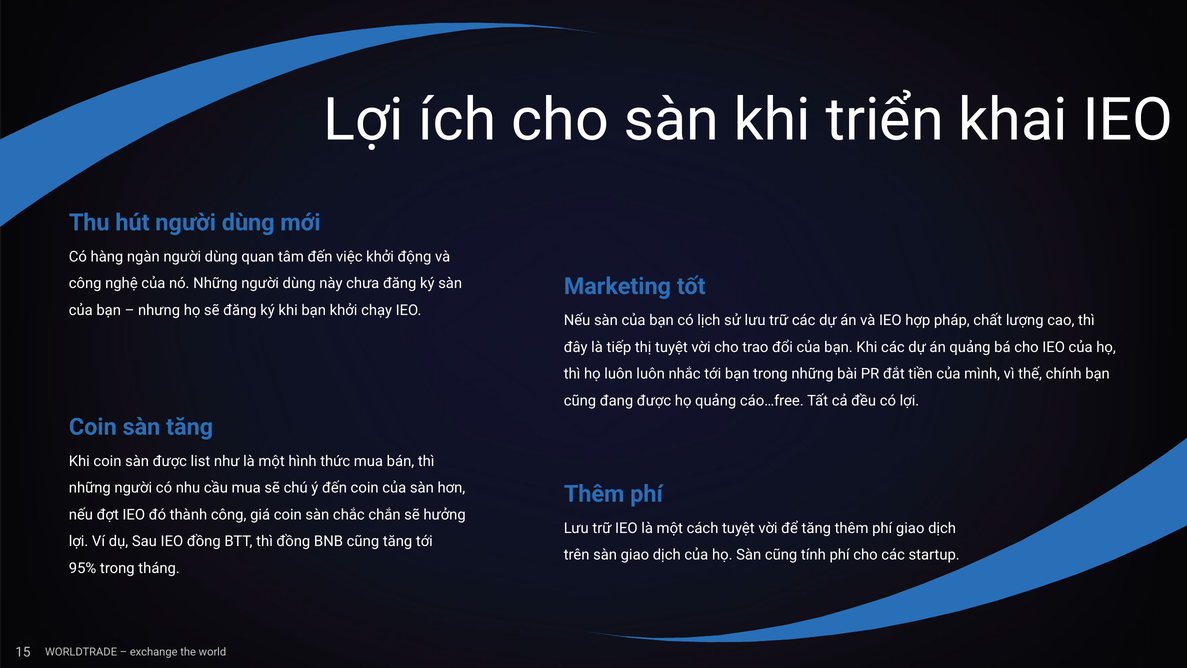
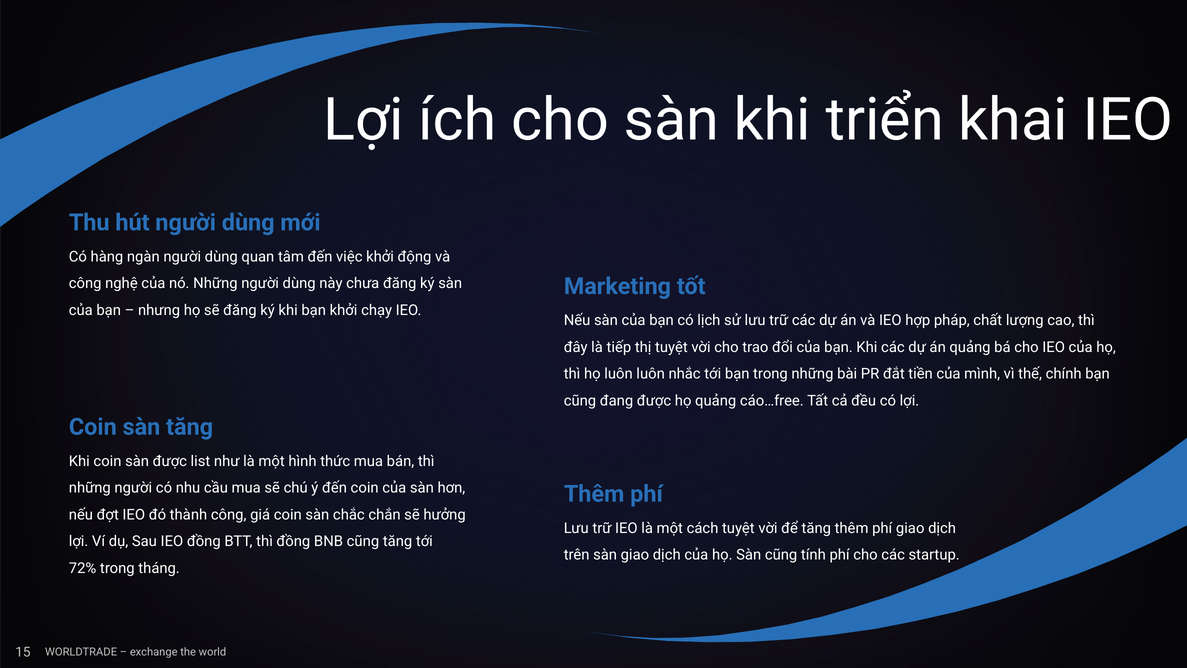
95%: 95% -> 72% (83, 568)
